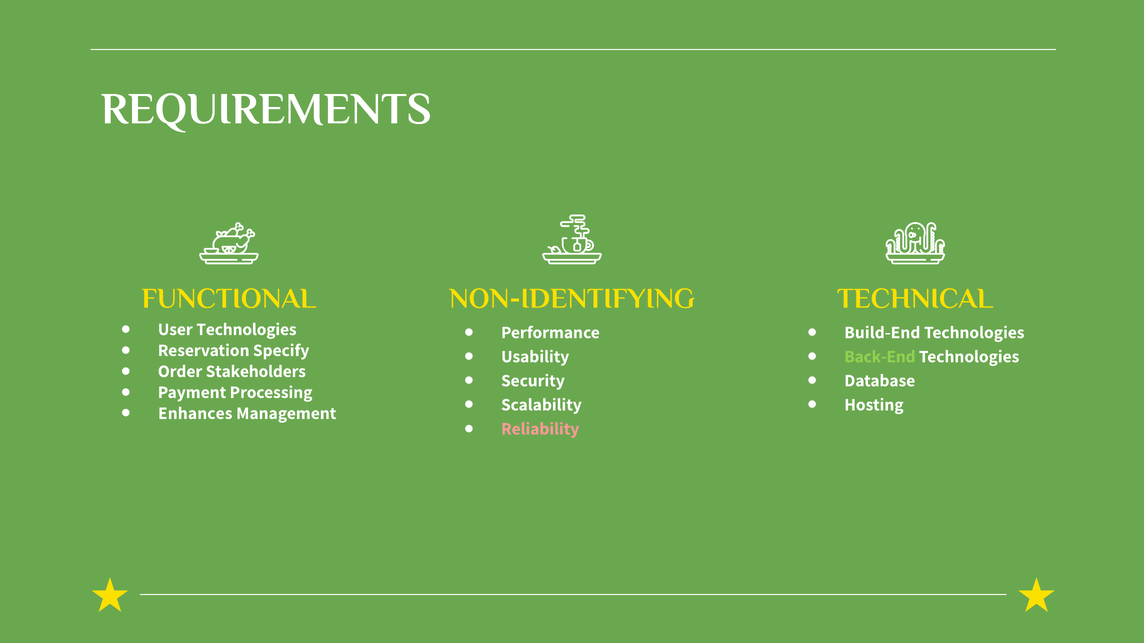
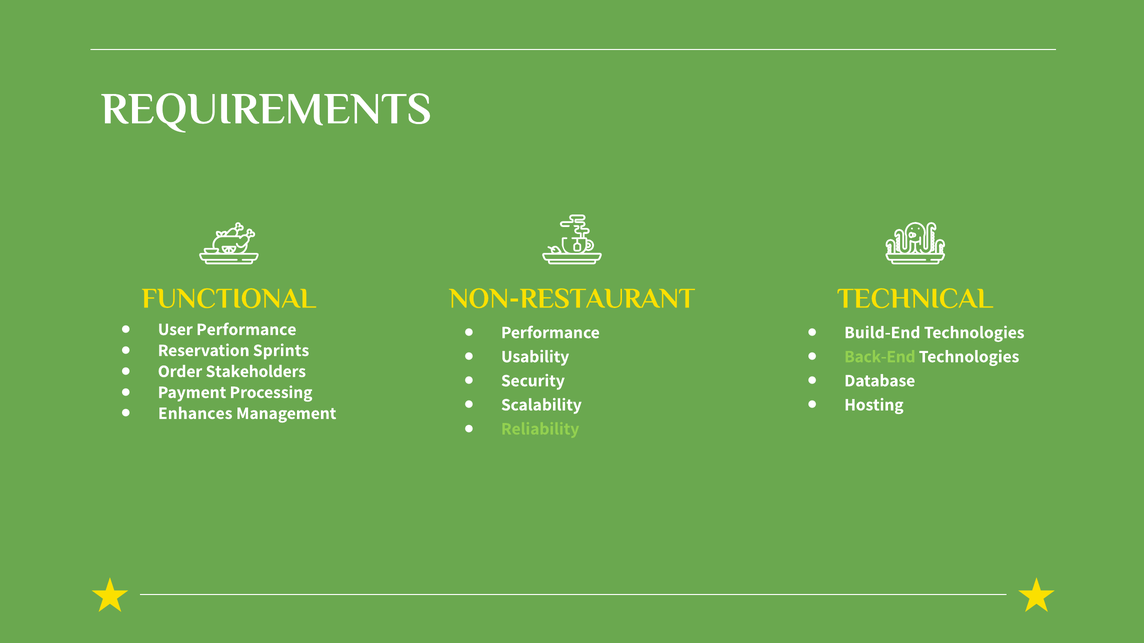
NON-IDENTIFYING: NON-IDENTIFYING -> NON-RESTAURANT (572, 298)
User Technologies: Technologies -> Performance (246, 330)
Specify: Specify -> Sprints (281, 351)
Reliability colour: pink -> light green (540, 429)
